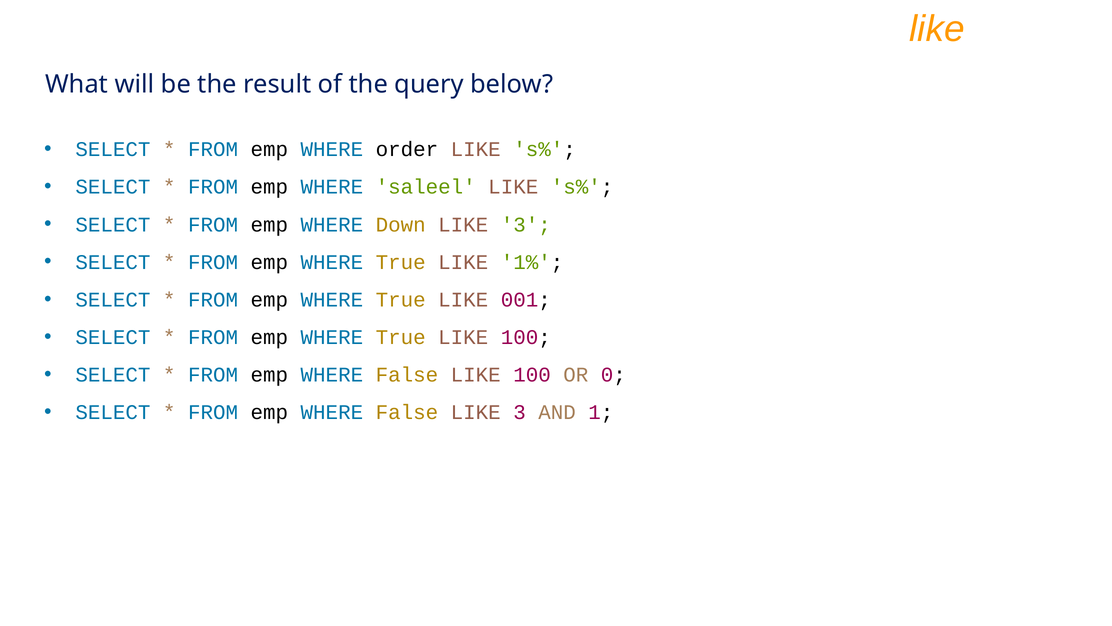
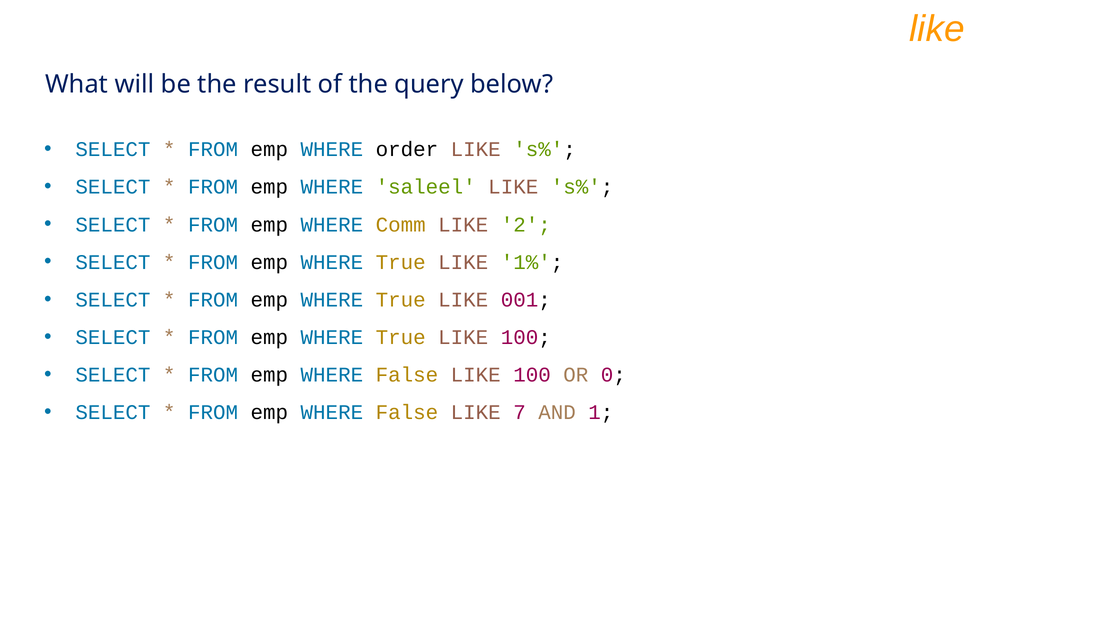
Down: Down -> Comm (401, 224)
3: 3 -> 2 (526, 224)
False LIKE 3: 3 -> 7 (520, 412)
